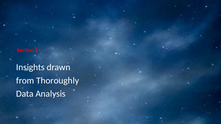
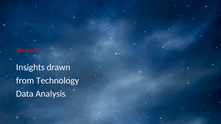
Thoroughly: Thoroughly -> Technology (58, 81)
